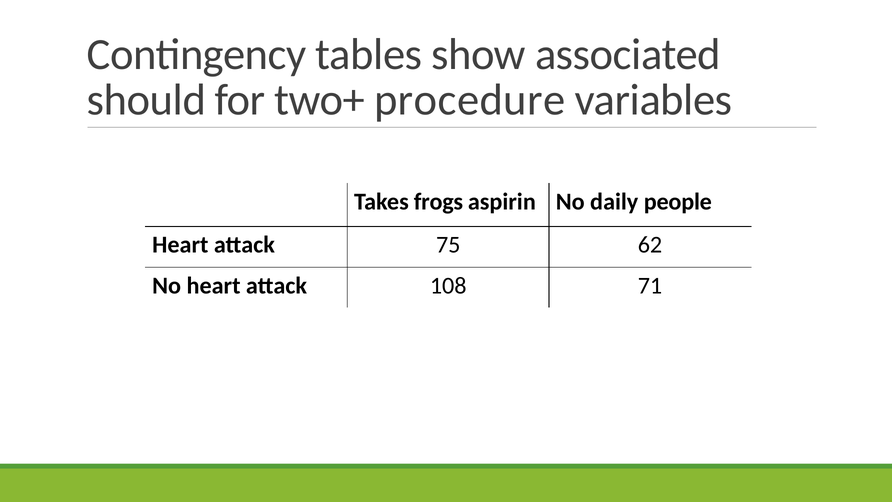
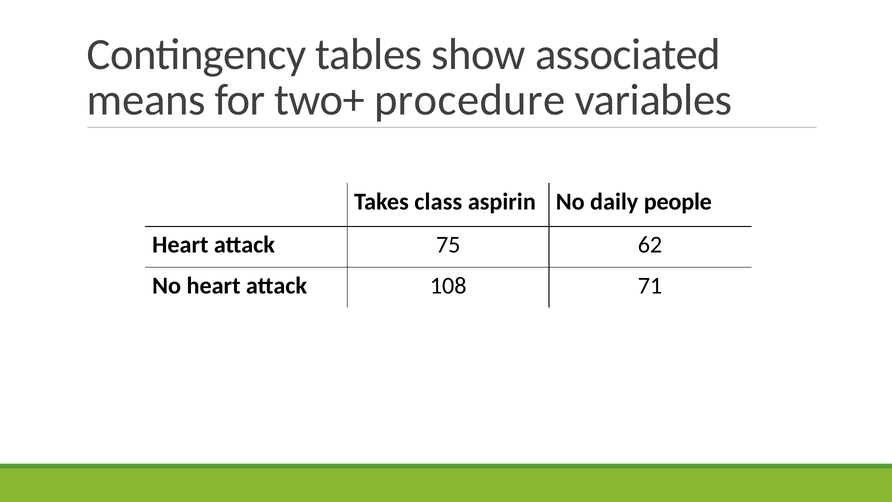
should: should -> means (146, 100)
frogs: frogs -> class (438, 202)
